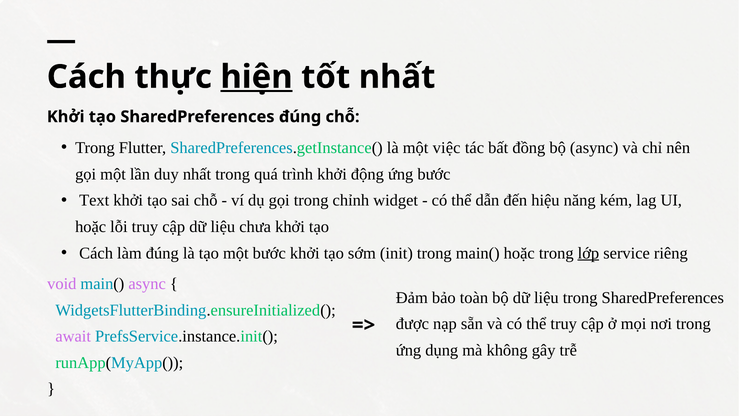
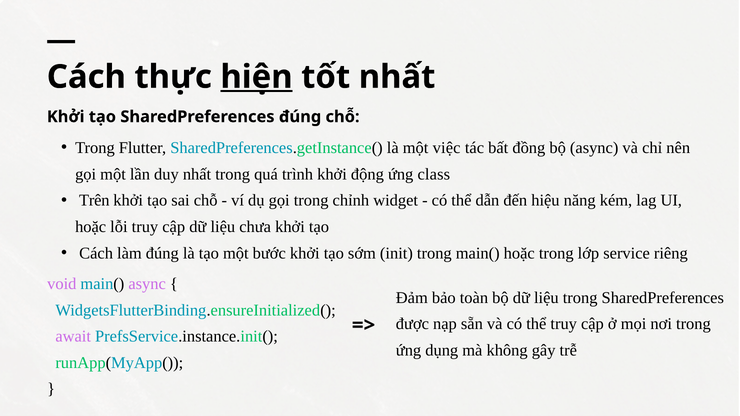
ứng bước: bước -> class (434, 174)
Text: Text -> Trên (94, 201)
lớp underline: present -> none (588, 253)
